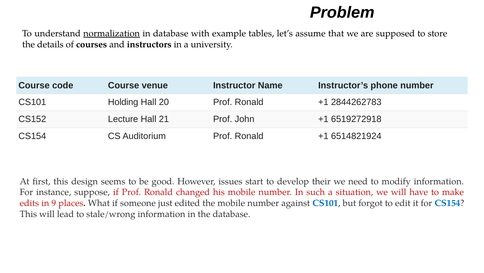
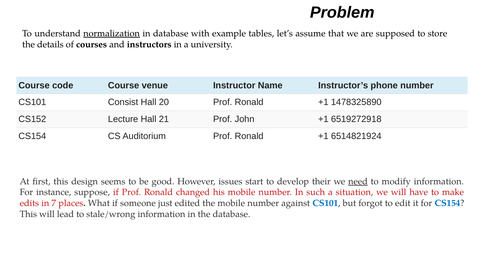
Holding: Holding -> Consist (123, 102)
2844262783: 2844262783 -> 1478325890 (356, 102)
need underline: none -> present (358, 181)
9: 9 -> 7 (54, 203)
